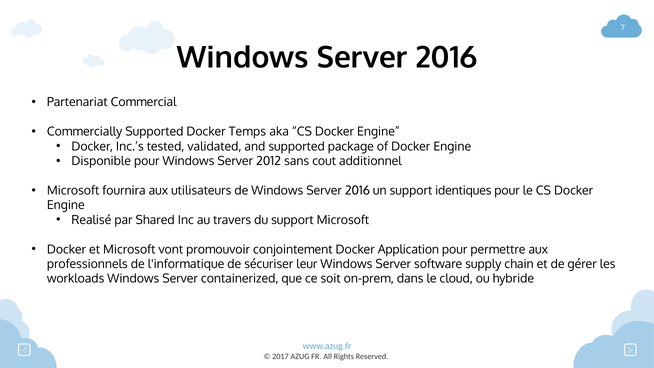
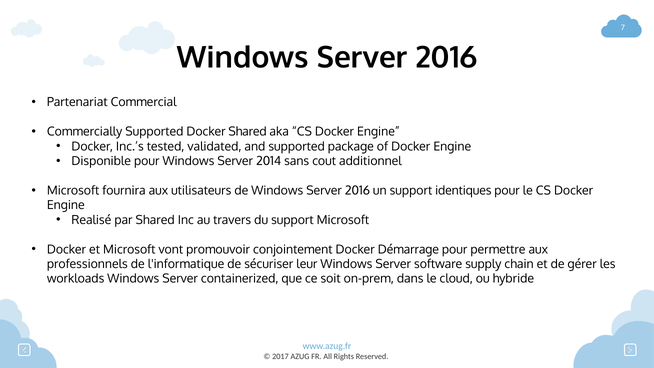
Docker Temps: Temps -> Shared (248, 132)
2012: 2012 -> 2014 (269, 161)
Application: Application -> Démarrage (408, 249)
